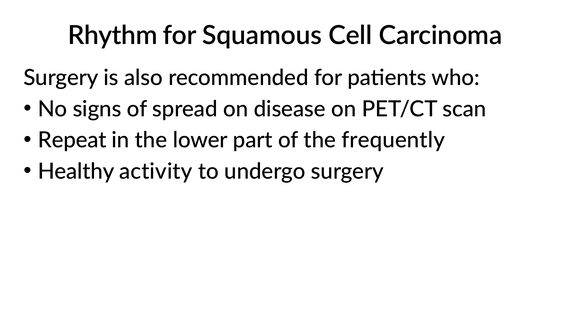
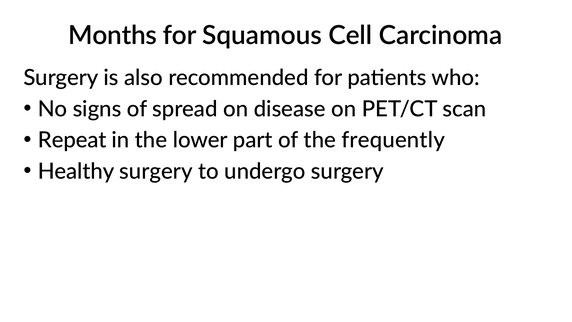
Rhythm: Rhythm -> Months (113, 35)
Healthy activity: activity -> surgery (156, 171)
